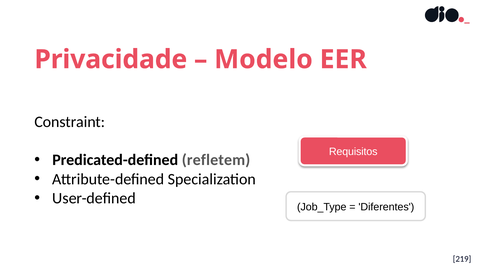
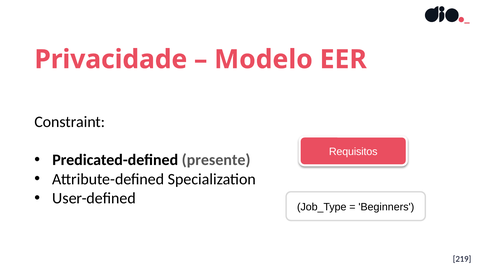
refletem: refletem -> presente (216, 160)
Diferentes: Diferentes -> Beginners (386, 207)
